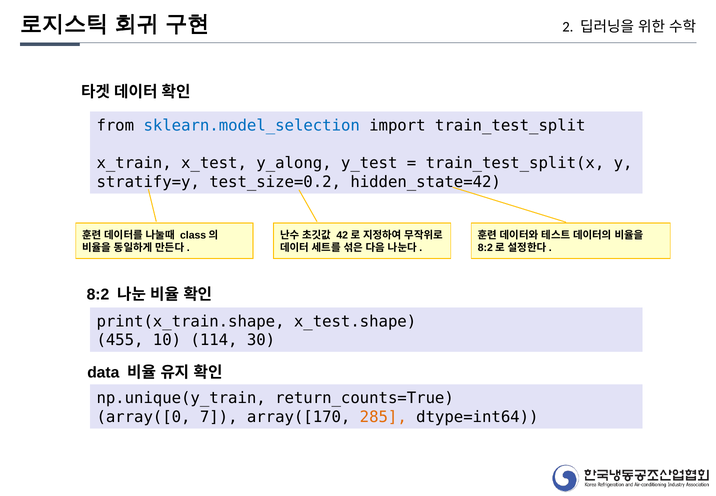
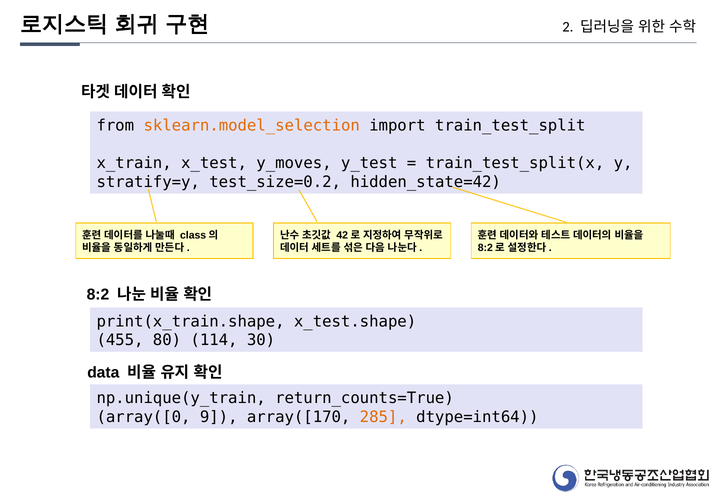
sklearn.model_selection colour: blue -> orange (252, 125)
y_along: y_along -> y_moves (294, 163)
10: 10 -> 80 (167, 340)
7: 7 -> 9 (219, 417)
